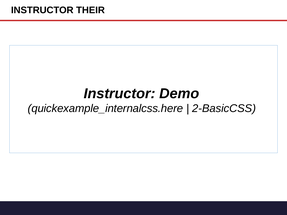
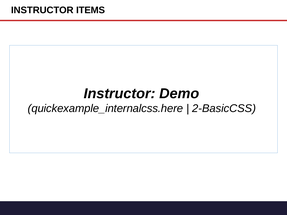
THEIR: THEIR -> ITEMS (91, 10)
